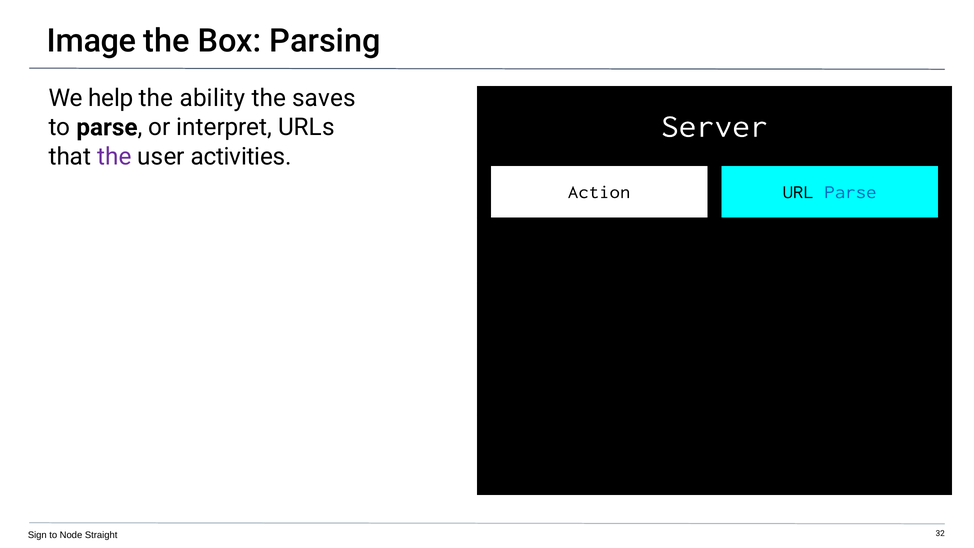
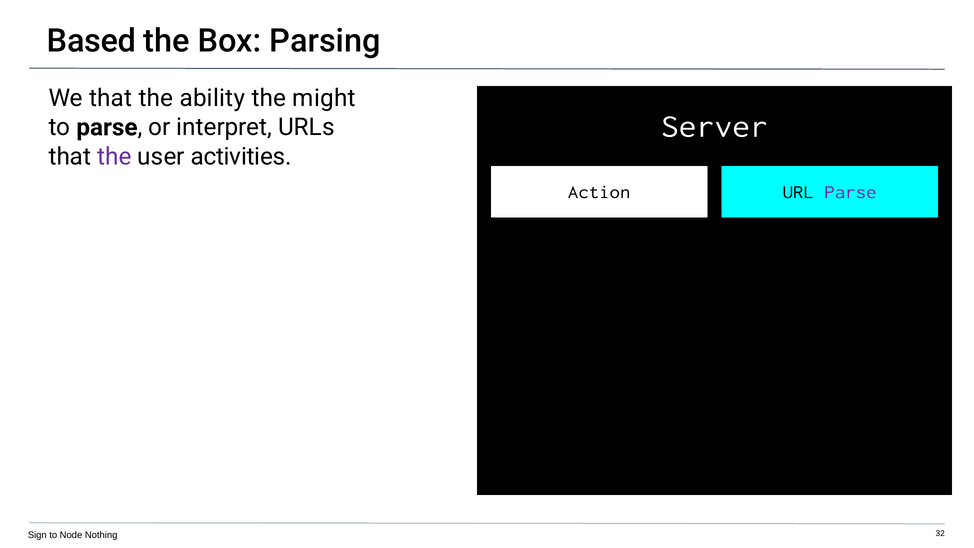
Image: Image -> Based (92, 41)
We help: help -> that (111, 98)
saves: saves -> might (324, 98)
Parse colour: blue -> purple (850, 192)
Straight: Straight -> Nothing (101, 535)
